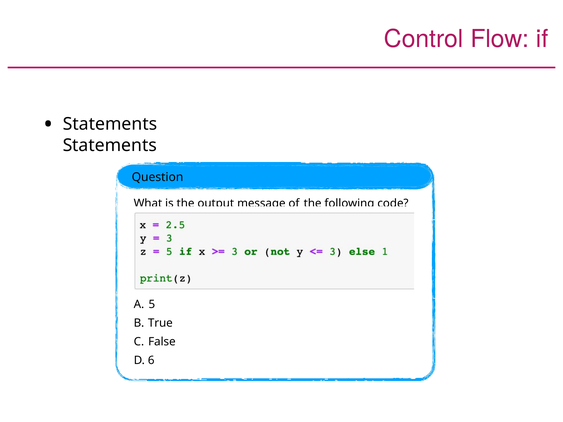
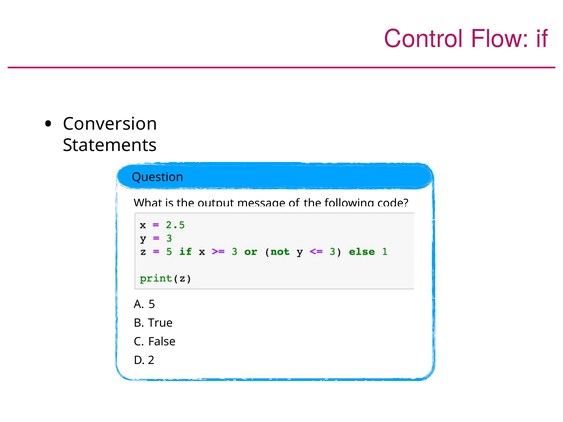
Statements: Statements -> Conversion (110, 124)
6: 6 -> 2 (151, 361)
